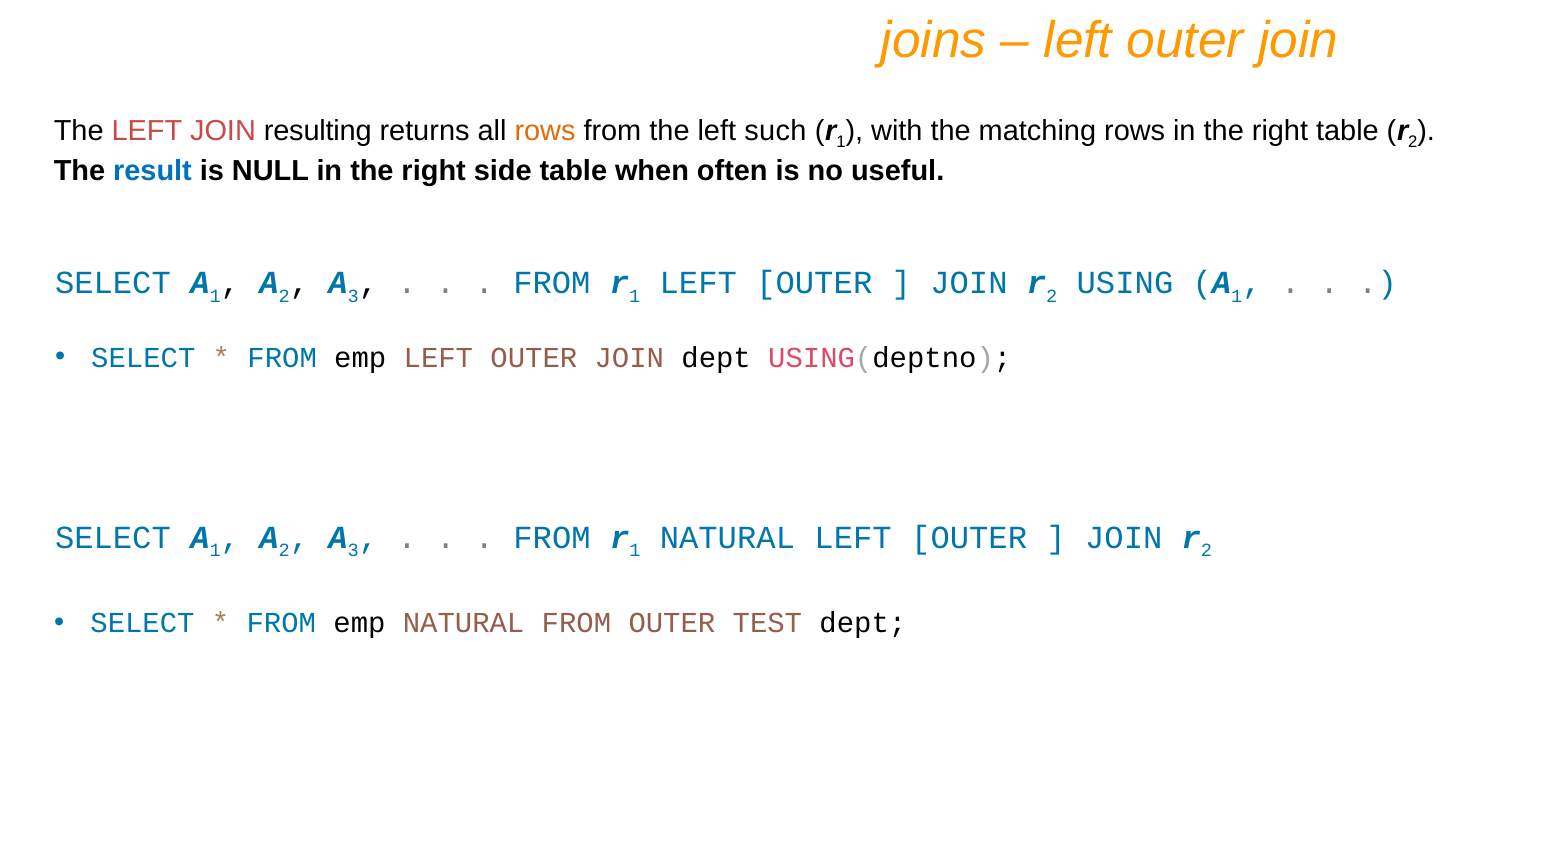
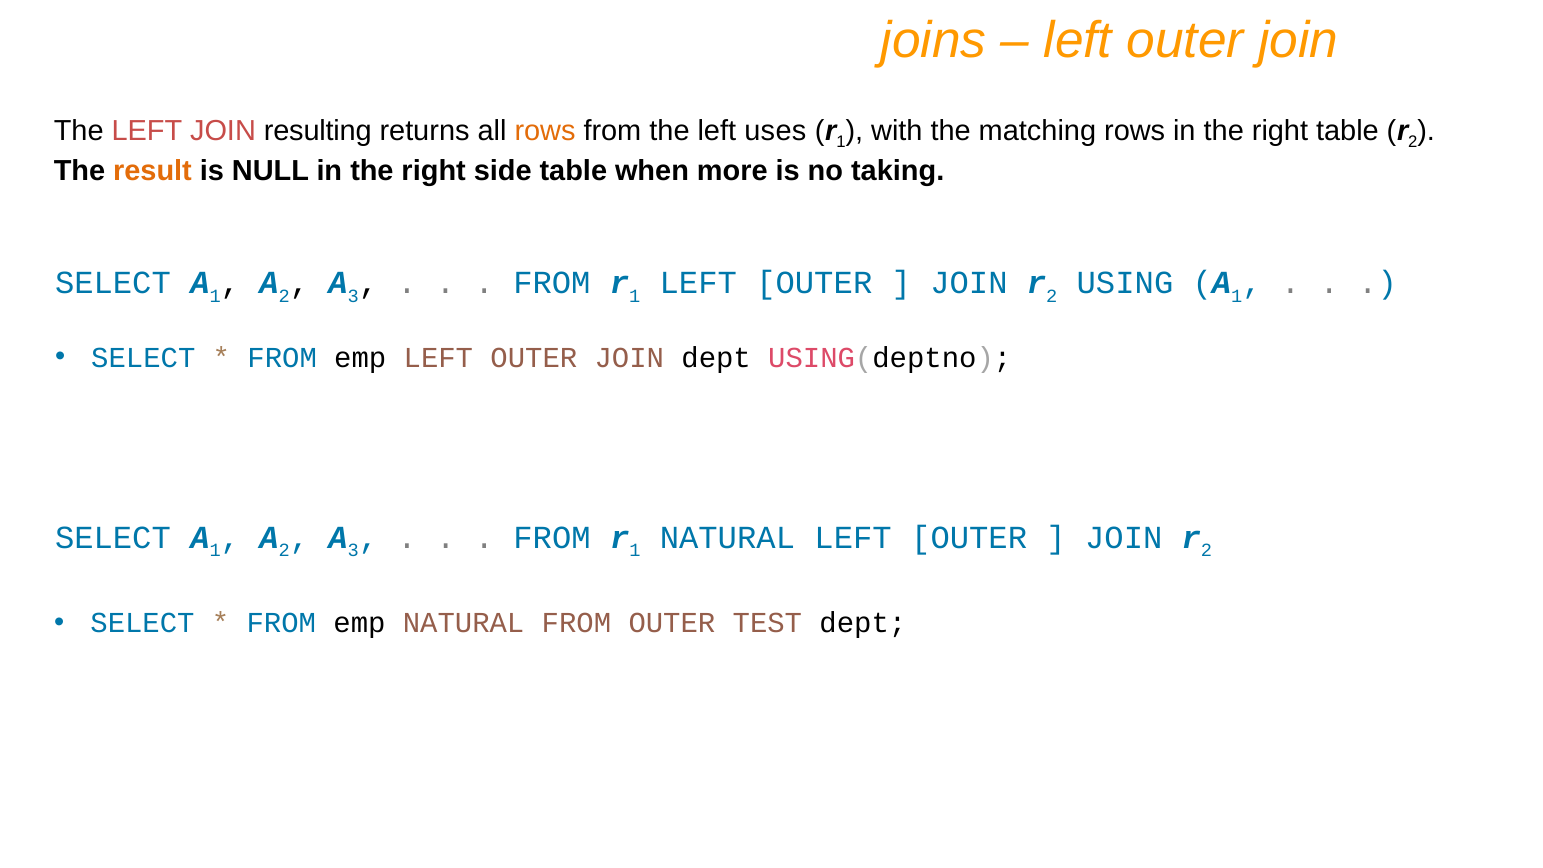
such: such -> uses (775, 131)
result colour: blue -> orange (152, 171)
often: often -> more (732, 171)
useful: useful -> taking (898, 171)
